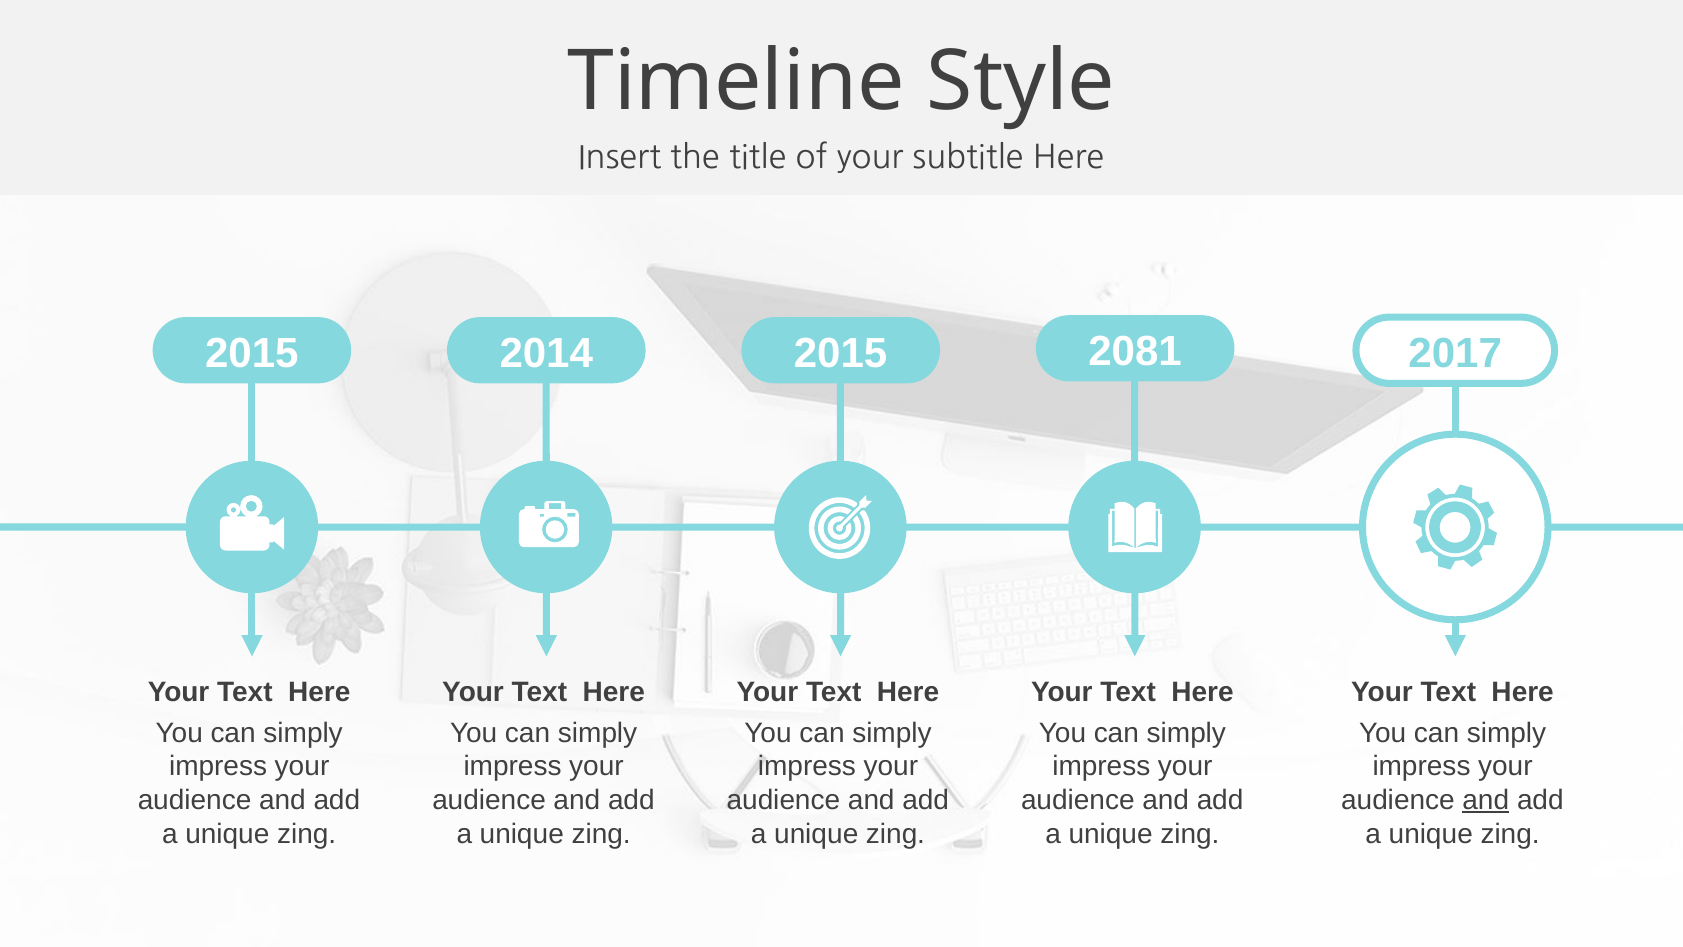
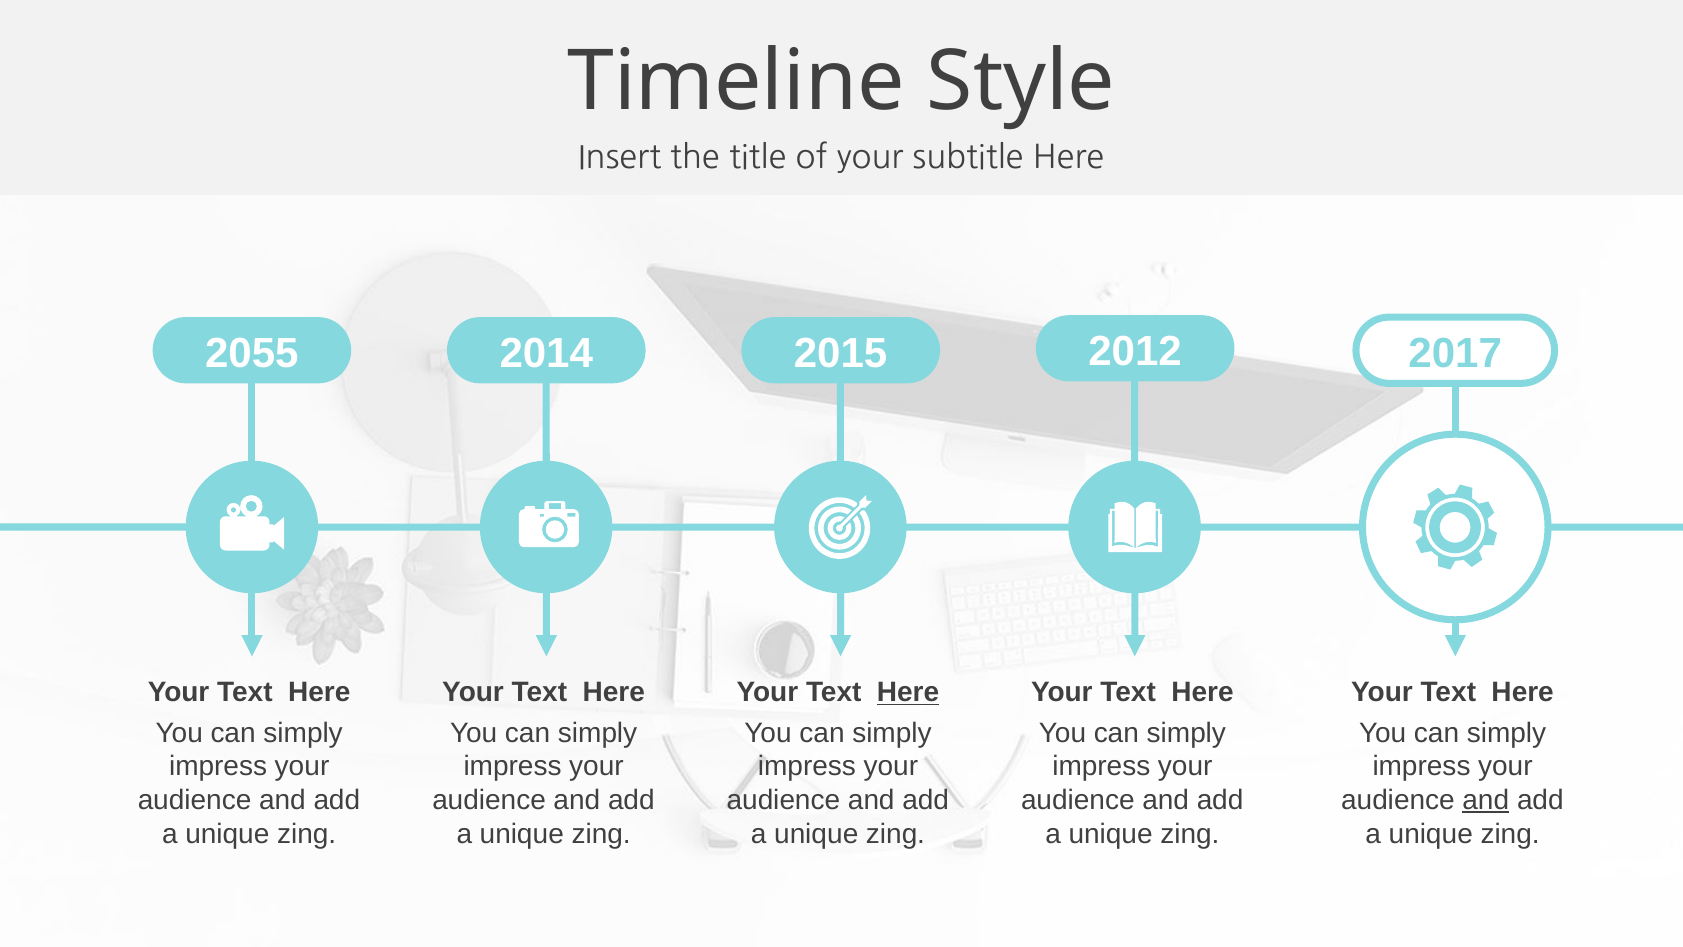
2015: 2015 -> 2055 (252, 353)
2081: 2081 -> 2012 (1135, 351)
Here underline: none -> present (908, 692)
